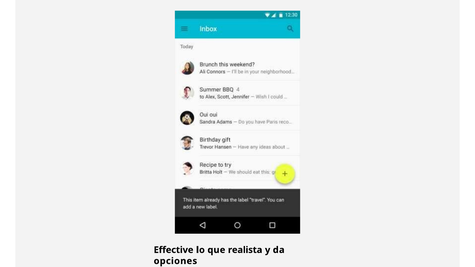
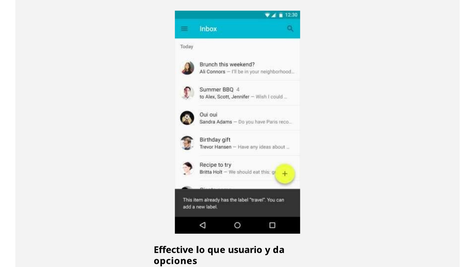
realista: realista -> usuario (245, 250)
